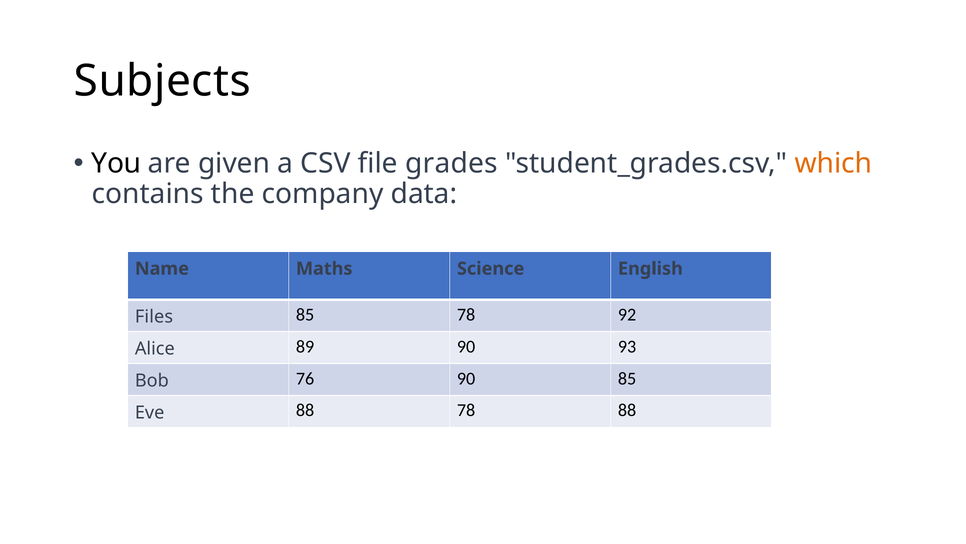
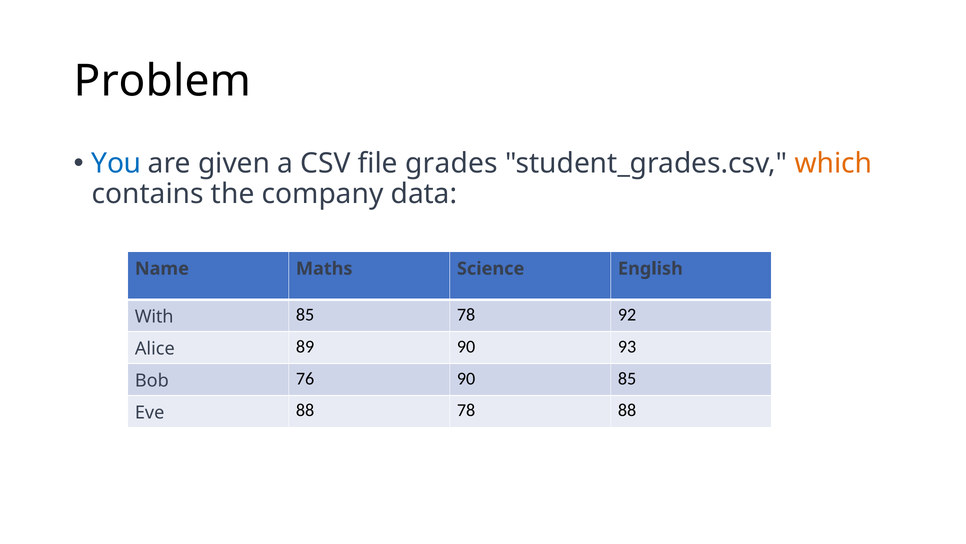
Subjects: Subjects -> Problem (162, 81)
You colour: black -> blue (116, 163)
Files: Files -> With (154, 316)
